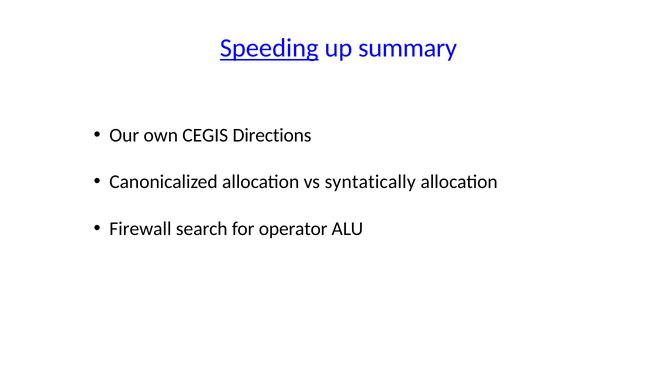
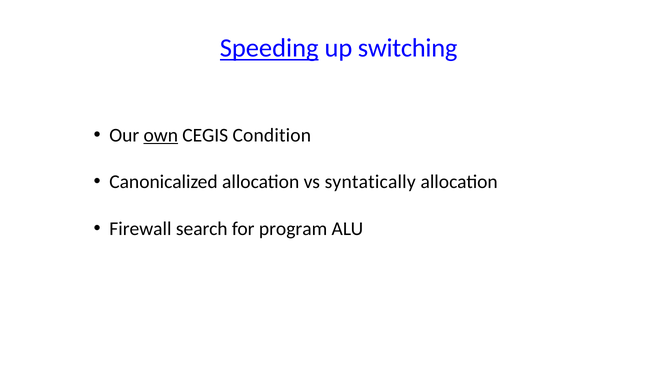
summary: summary -> switching (408, 48)
own underline: none -> present (161, 135)
Directions: Directions -> Condition (272, 135)
operator: operator -> program (293, 229)
